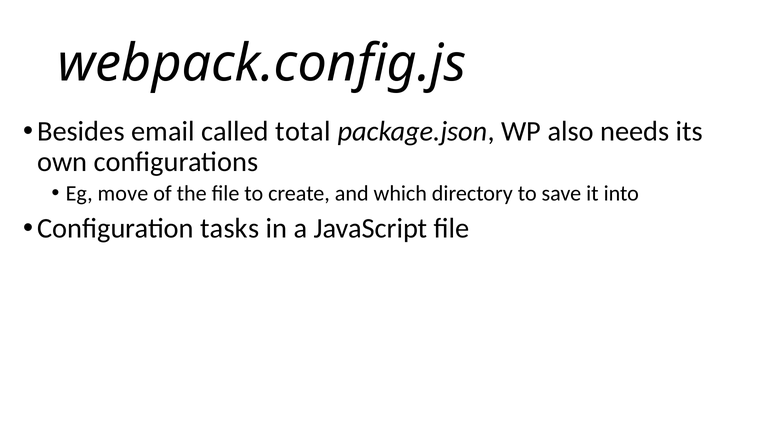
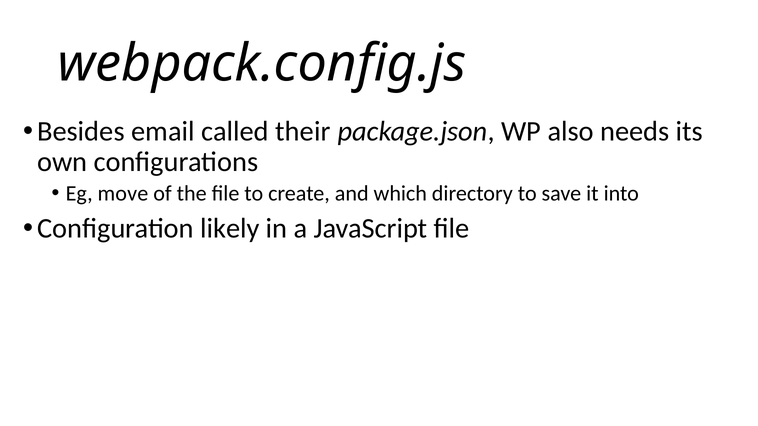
total: total -> their (303, 132)
tasks: tasks -> likely (230, 229)
